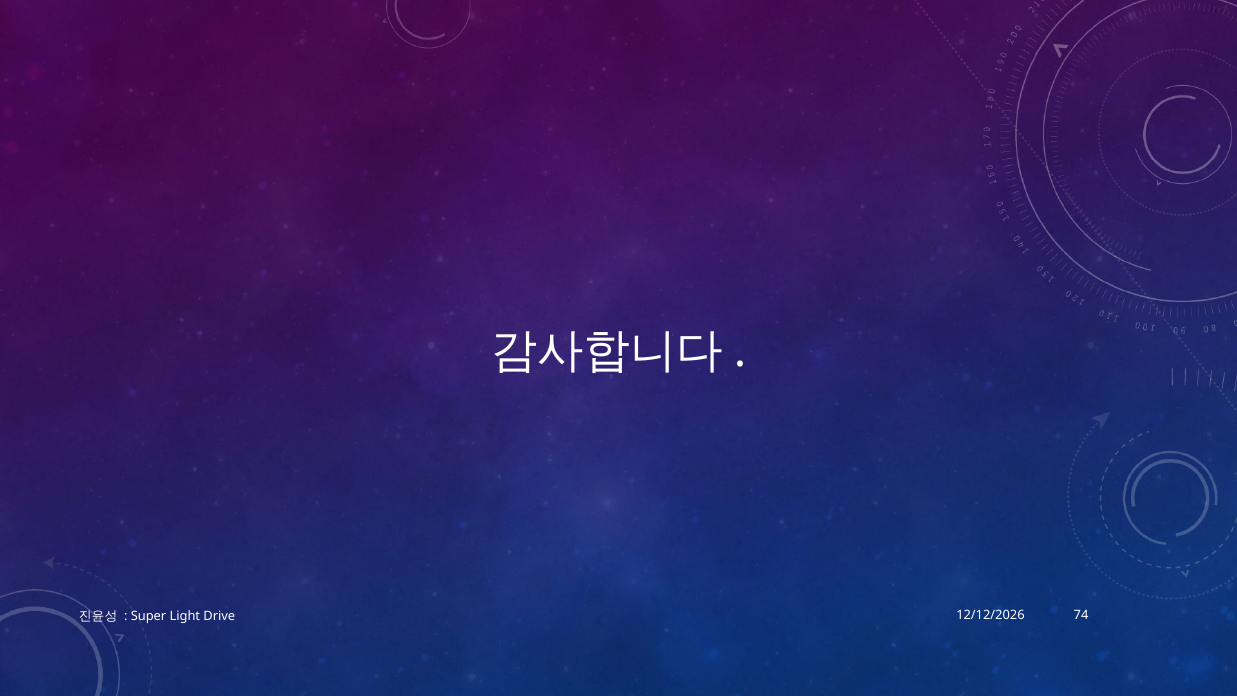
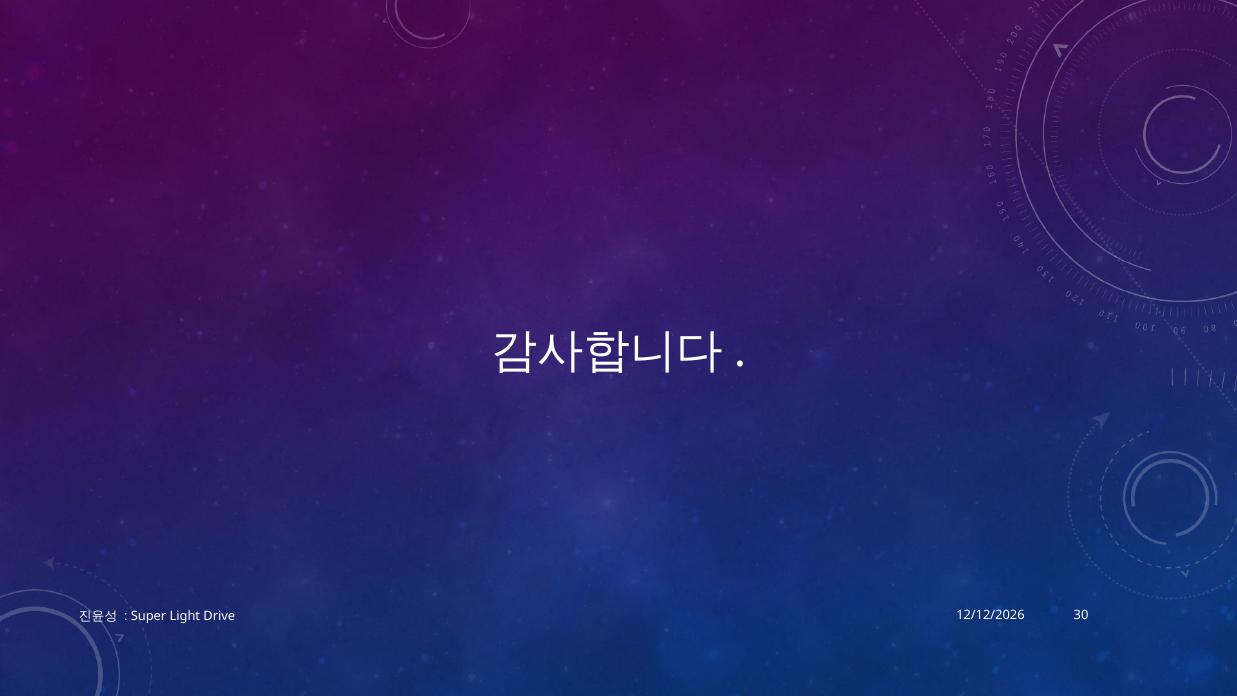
74: 74 -> 30 (1081, 615)
